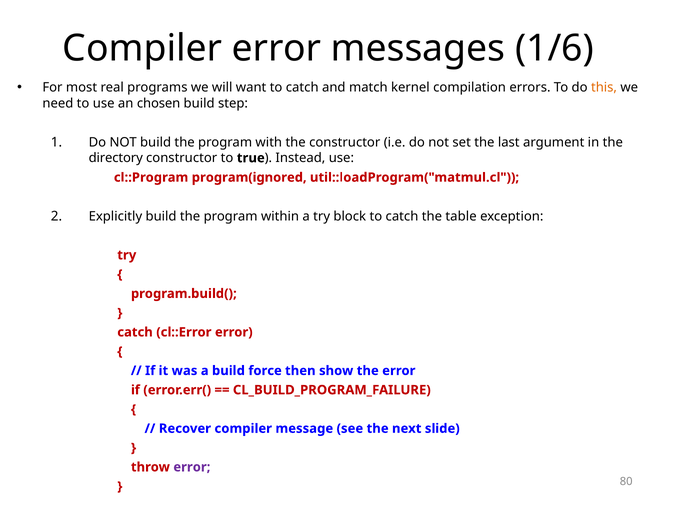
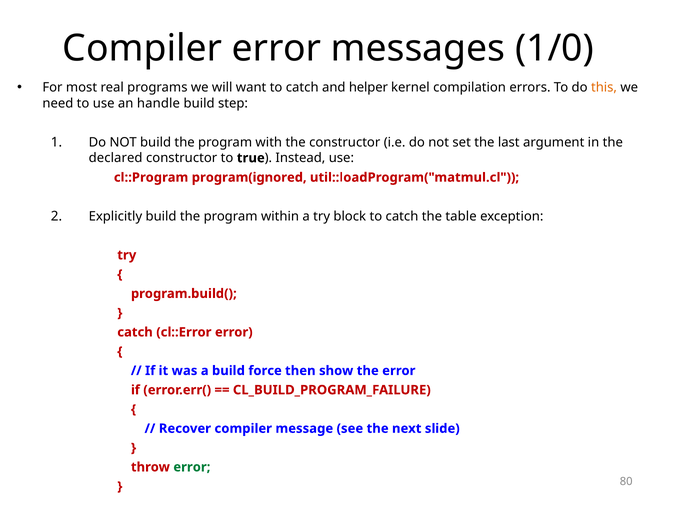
1/6: 1/6 -> 1/0 (555, 49)
match: match -> helper (368, 88)
chosen: chosen -> handle (158, 103)
directory: directory -> declared (116, 158)
error colour: purple -> green (192, 467)
